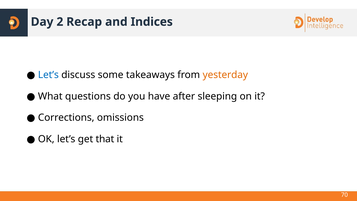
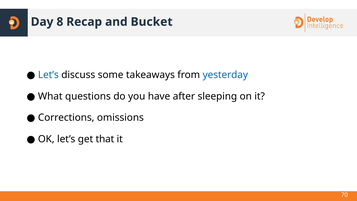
2: 2 -> 8 (60, 22)
Indices: Indices -> Bucket (152, 22)
yesterday colour: orange -> blue (225, 75)
